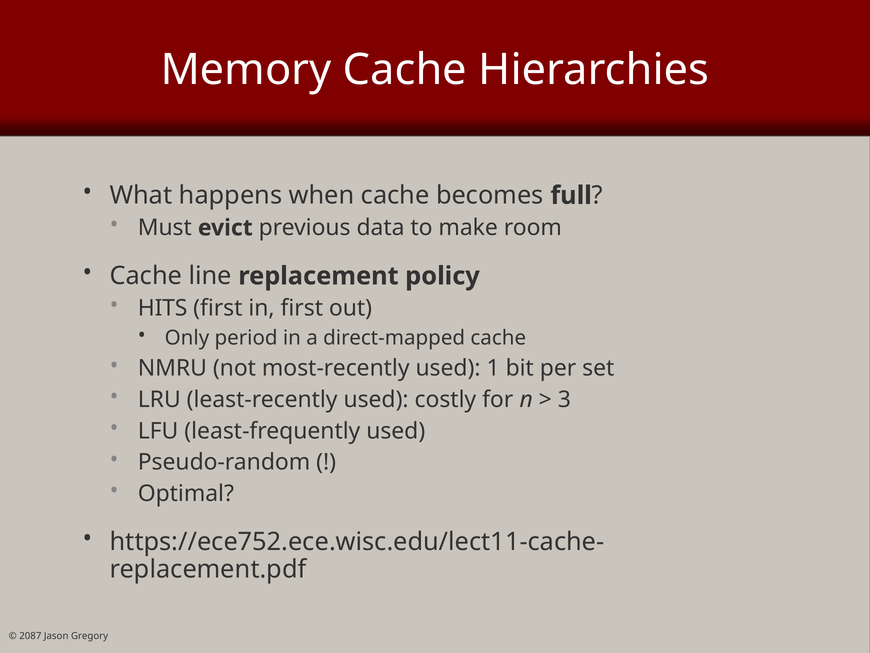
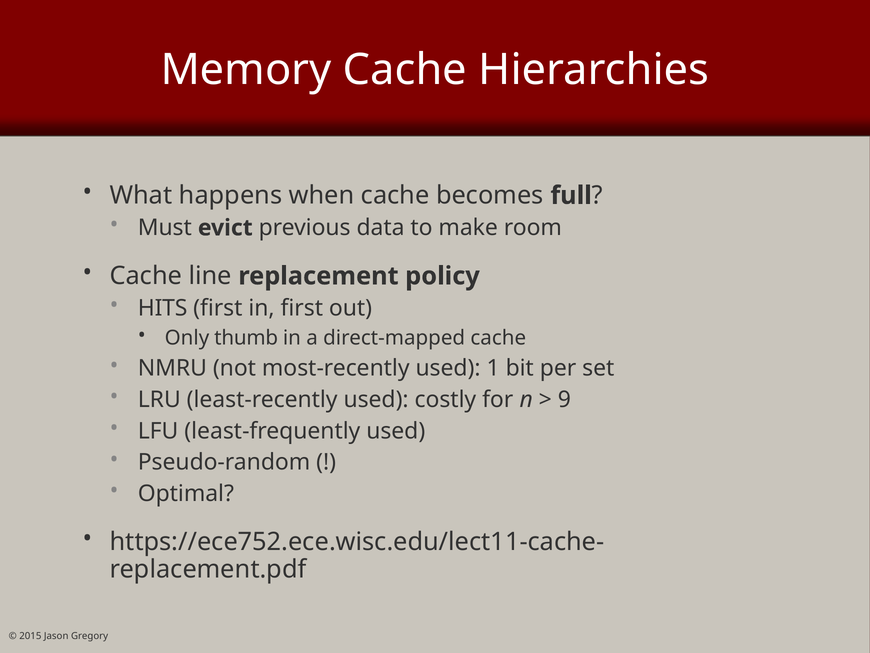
period: period -> thumb (246, 338)
3: 3 -> 9 (564, 399)
2087: 2087 -> 2015 (30, 636)
